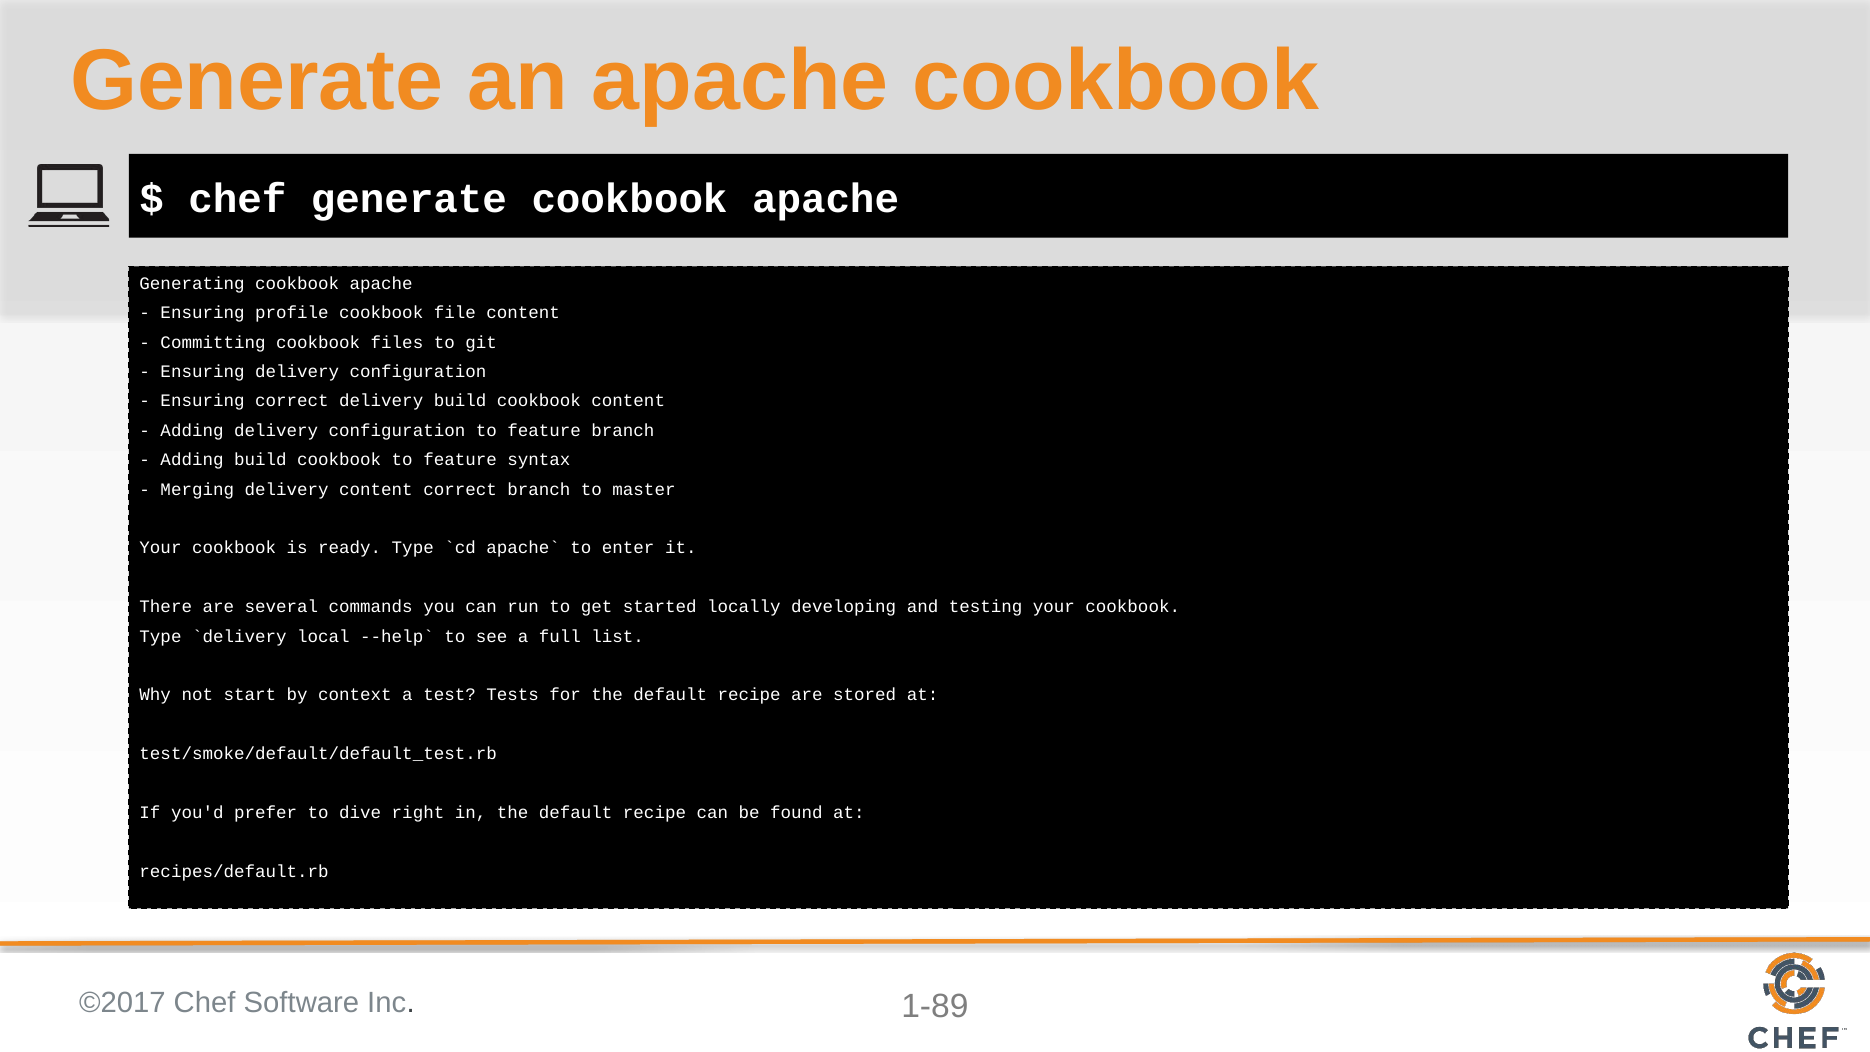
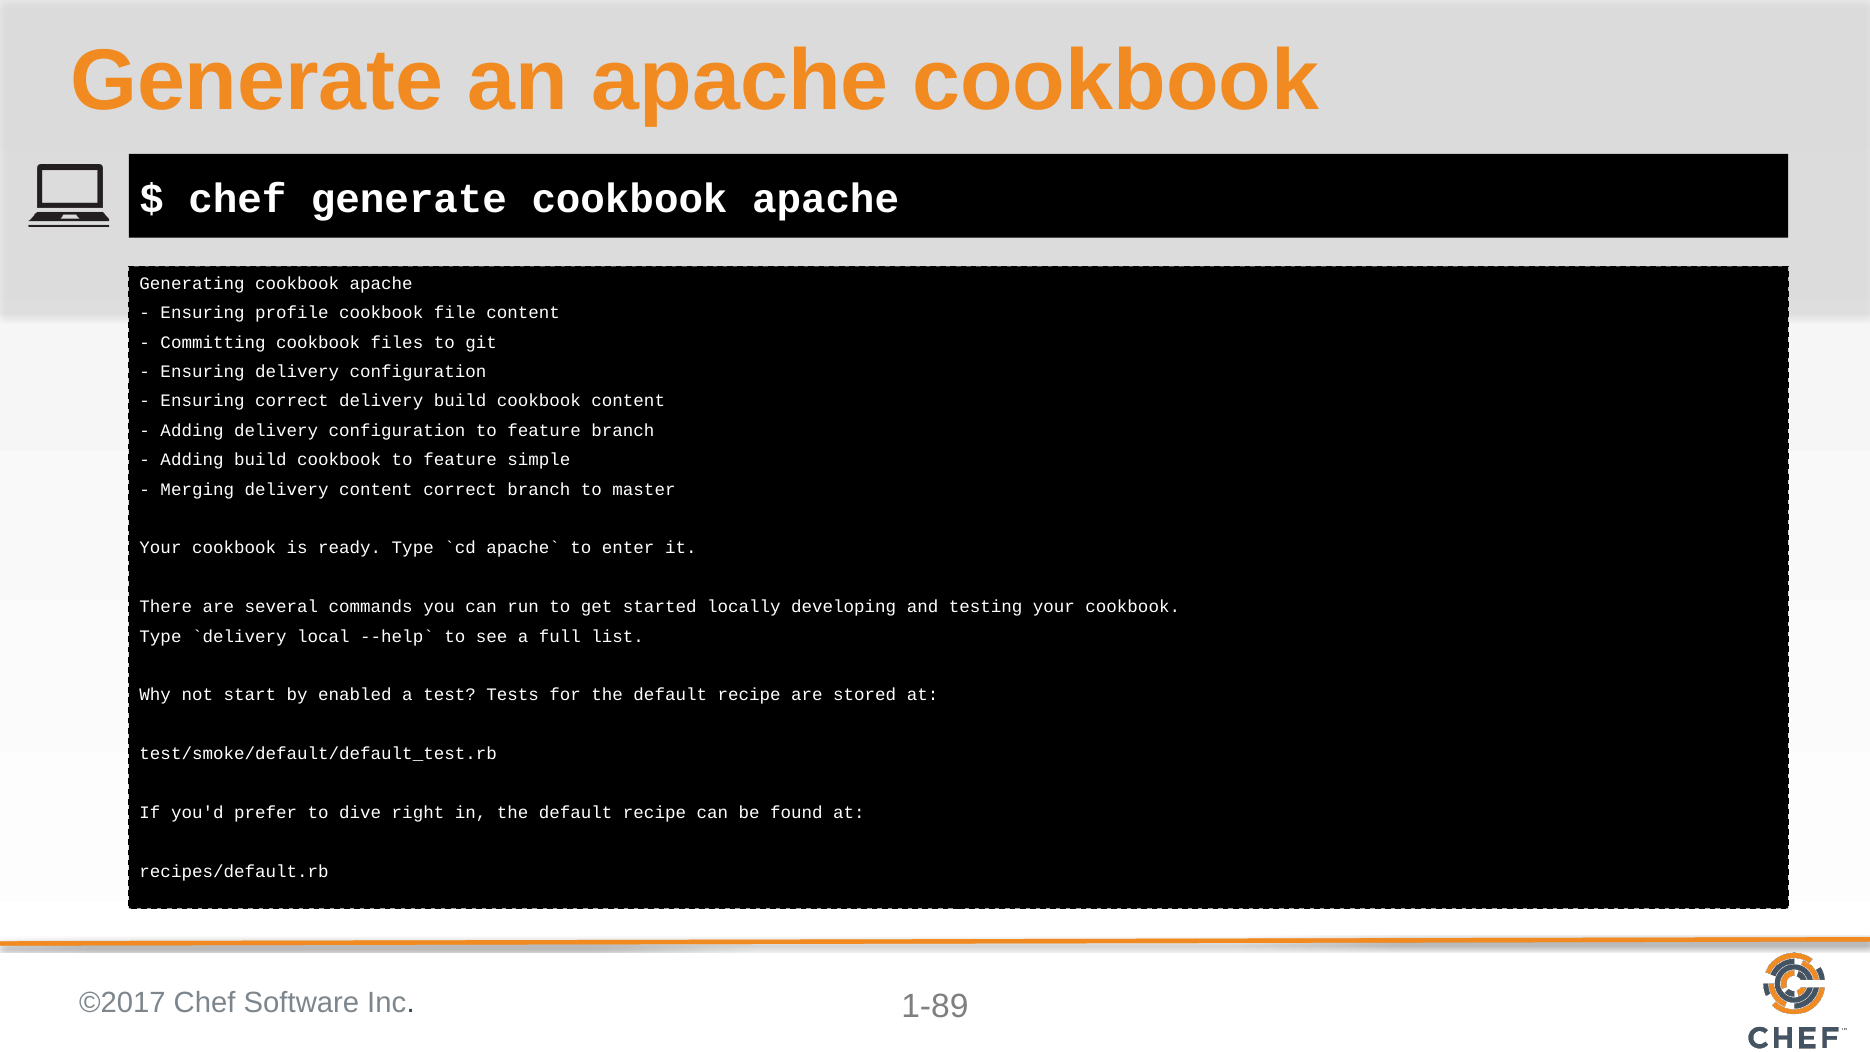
syntax: syntax -> simple (539, 460)
context: context -> enabled (355, 695)
